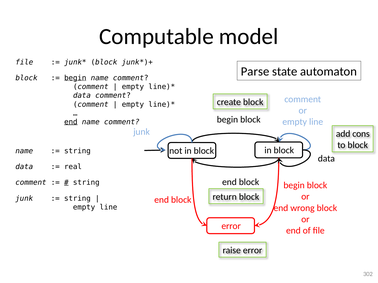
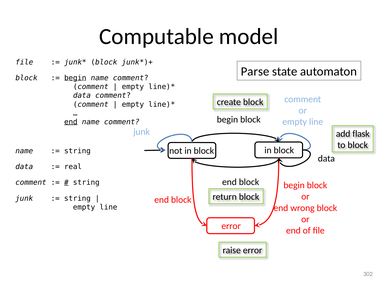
cons: cons -> flask (361, 134)
